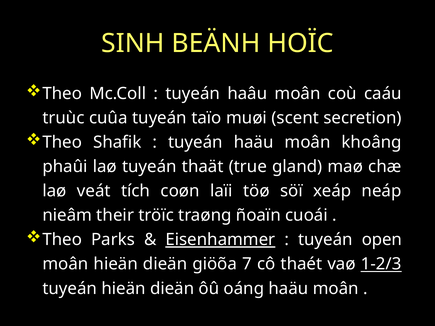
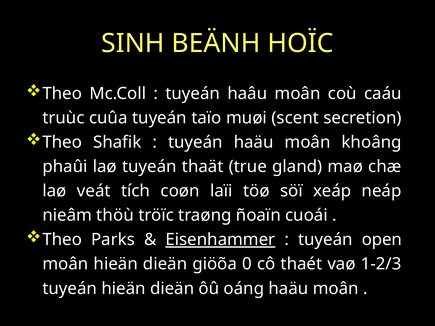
their: their -> thöù (115, 216)
7: 7 -> 0 (247, 264)
1-2/3 underline: present -> none (381, 264)
